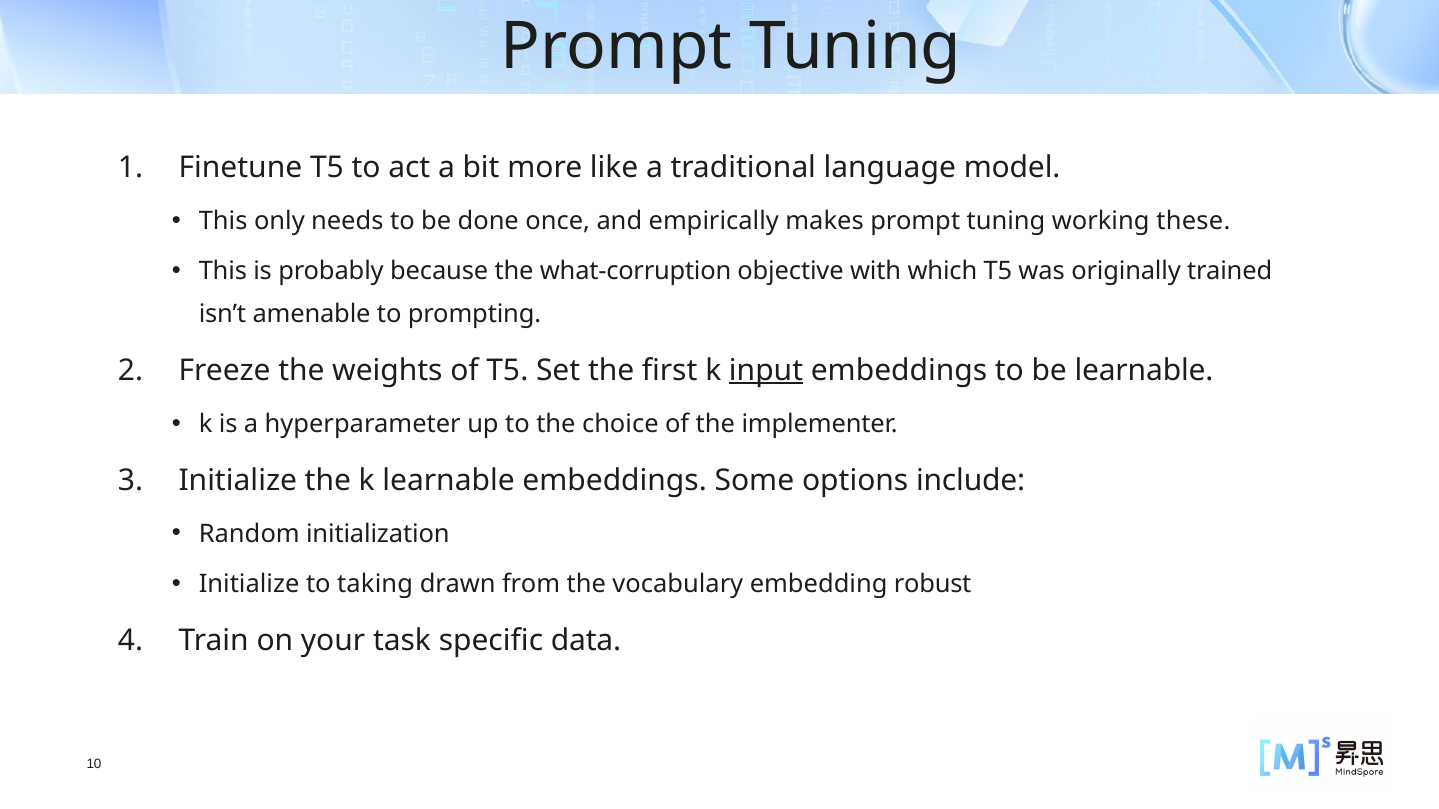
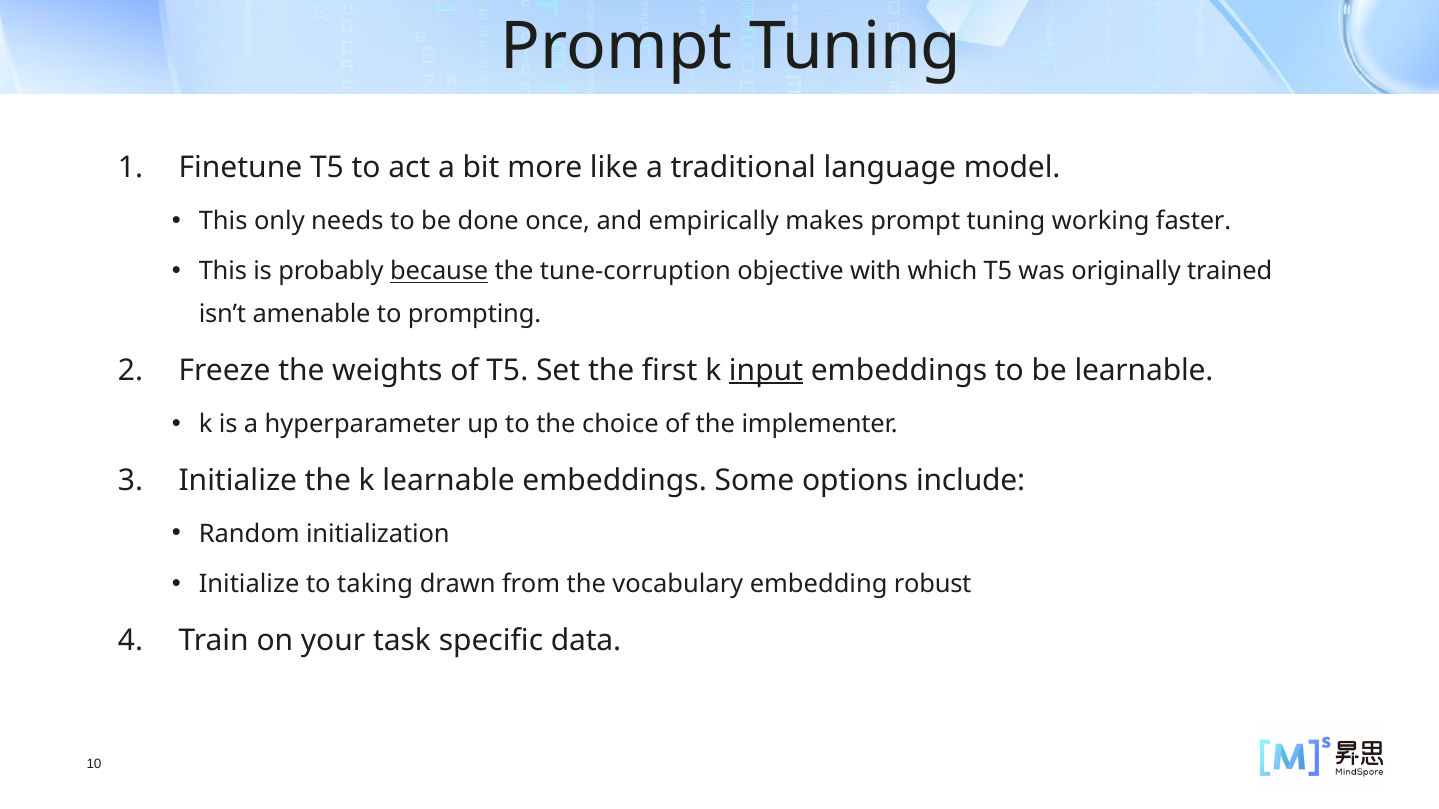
these: these -> faster (1194, 221)
because underline: none -> present (439, 271)
what-corruption: what-corruption -> tune-corruption (635, 271)
